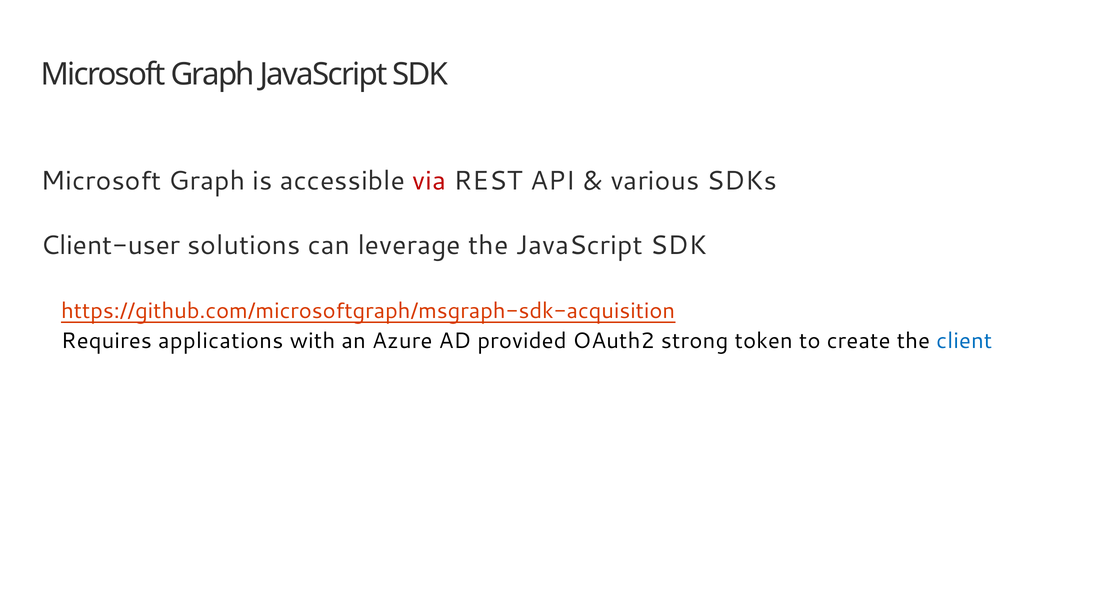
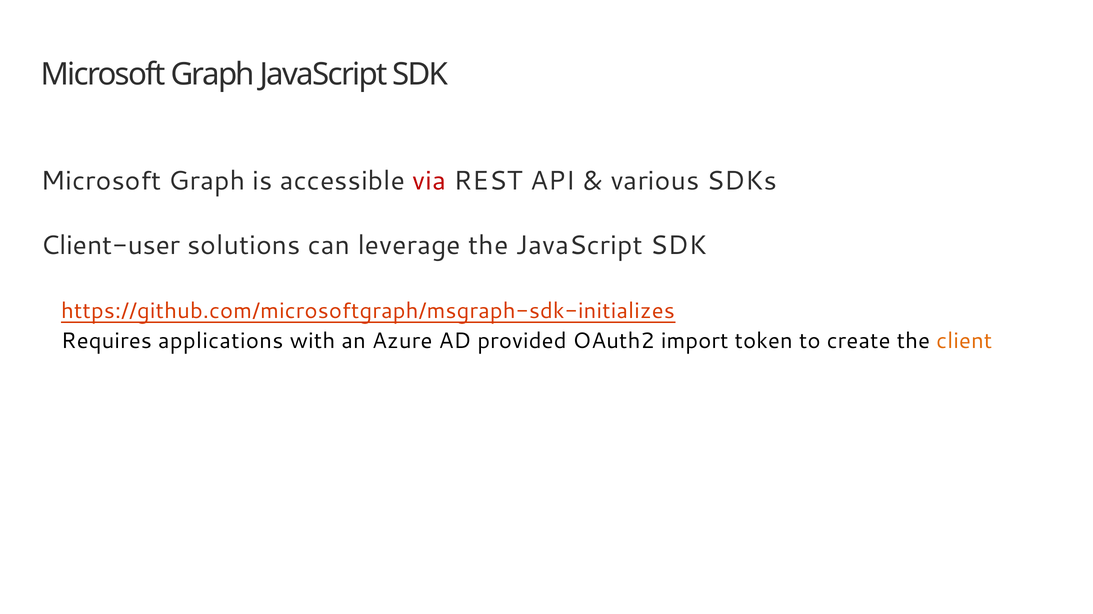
https://github.com/microsoftgraph/msgraph-sdk-acquisition: https://github.com/microsoftgraph/msgraph-sdk-acquisition -> https://github.com/microsoftgraph/msgraph-sdk-initializes (368, 311)
strong: strong -> import (695, 341)
client colour: blue -> orange (964, 341)
